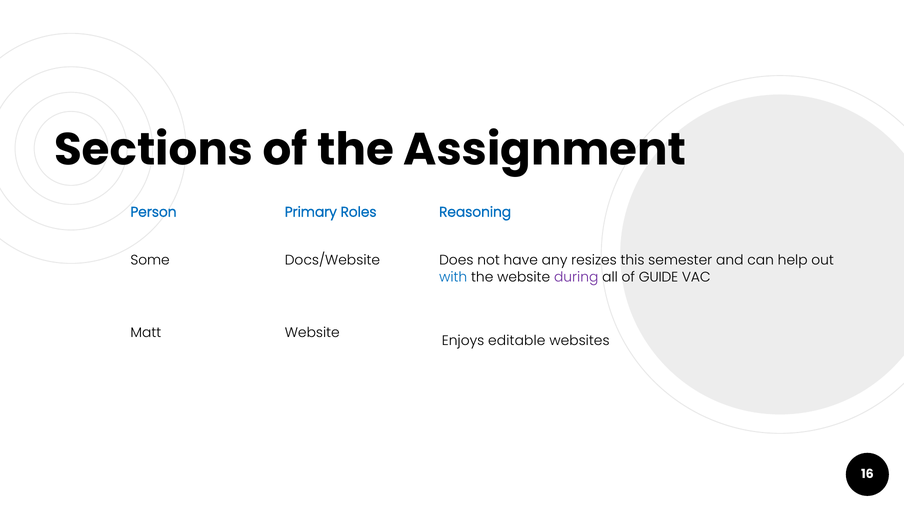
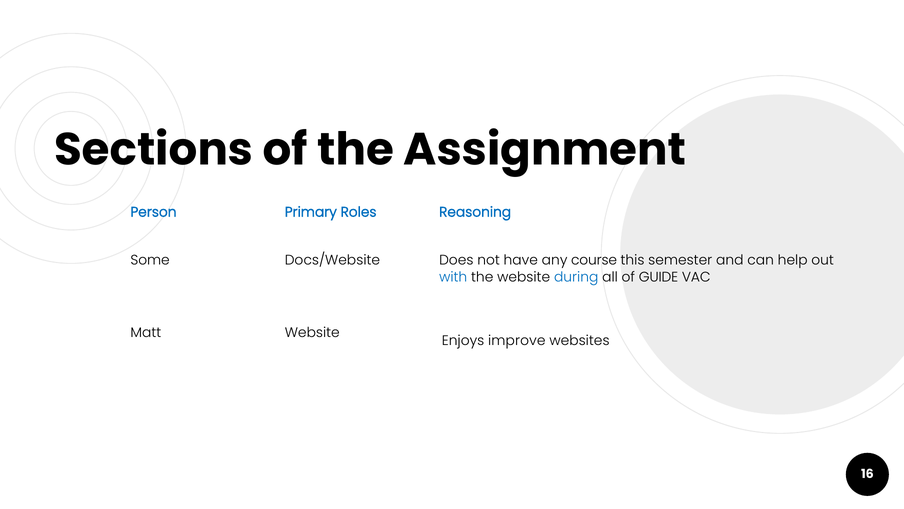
resizes: resizes -> course (594, 260)
during colour: purple -> blue (576, 277)
editable: editable -> improve (517, 340)
